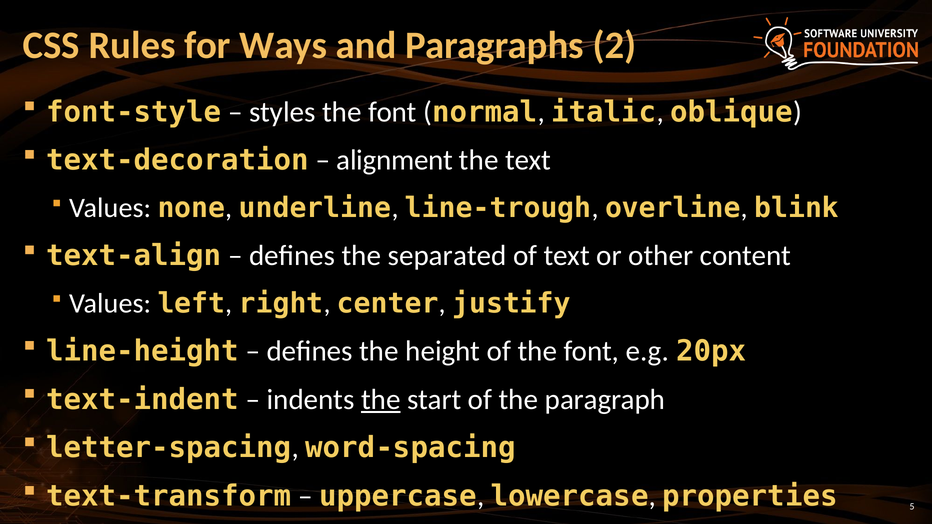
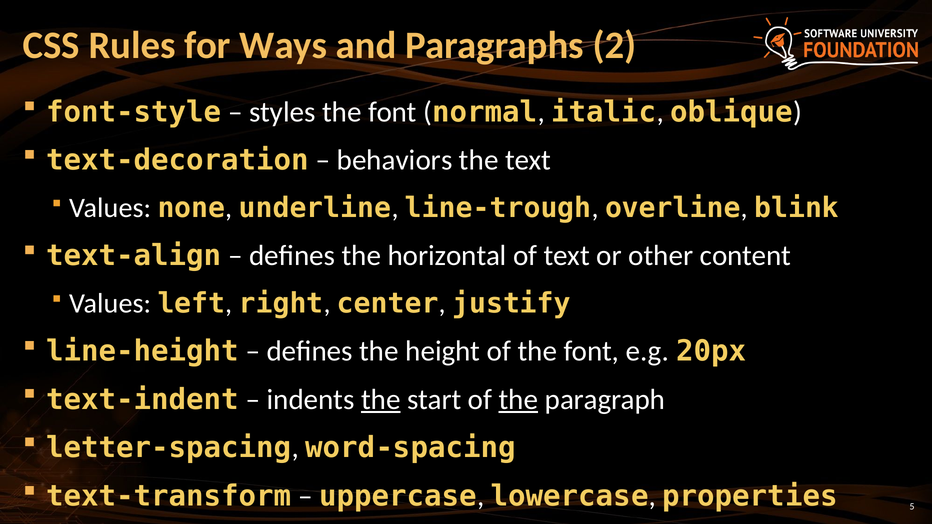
alignment: alignment -> behaviors (395, 160)
separated: separated -> horizontal (447, 256)
the underline: none -> present (518, 400)
